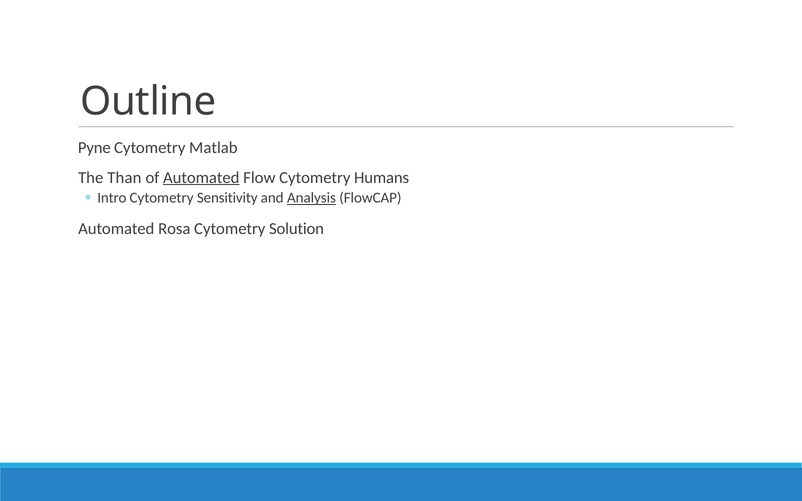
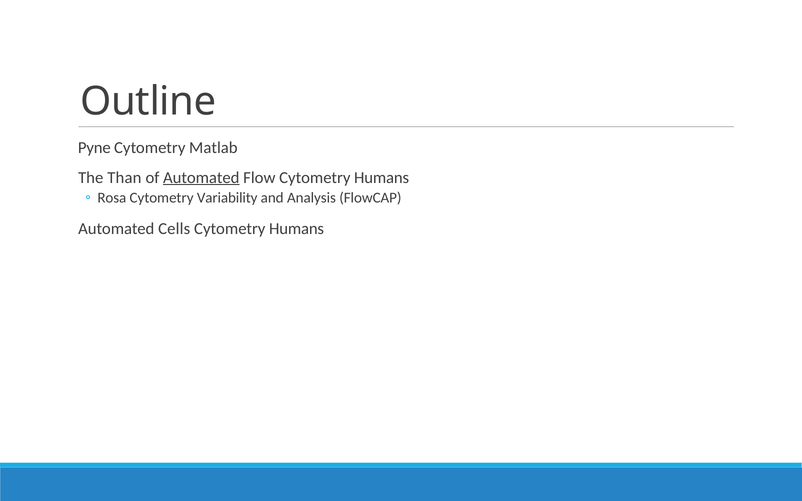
Intro: Intro -> Rosa (112, 198)
Sensitivity: Sensitivity -> Variability (227, 198)
Analysis underline: present -> none (311, 198)
Rosa: Rosa -> Cells (174, 229)
Solution: Solution -> Humans (297, 229)
